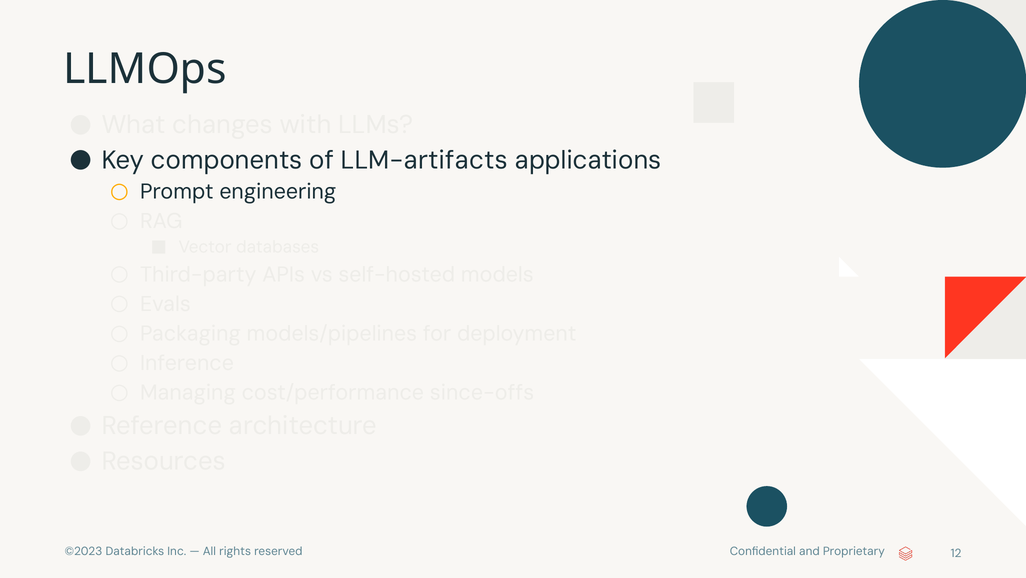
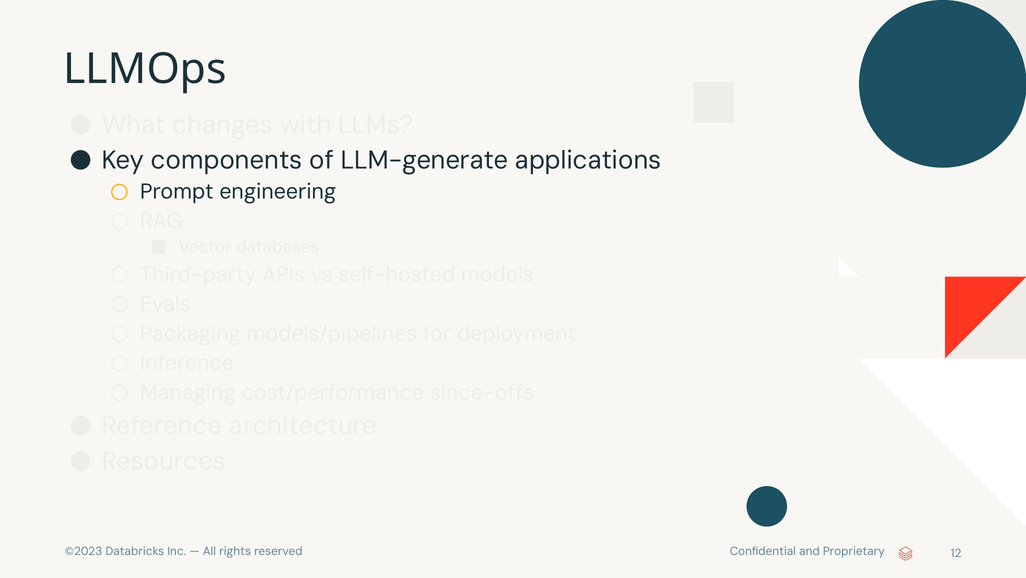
LLM-artifacts: LLM-artifacts -> LLM-generate (425, 160)
